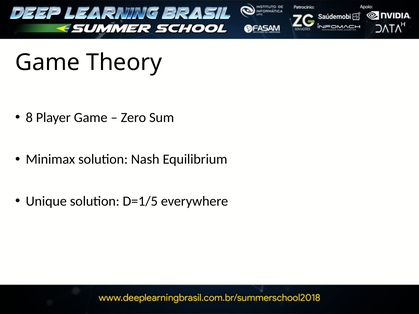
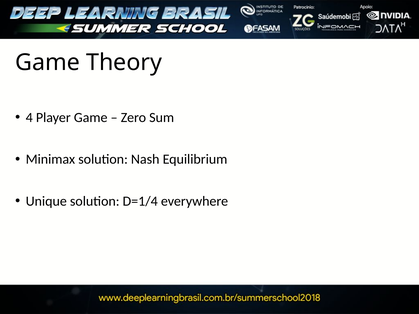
8: 8 -> 4 (29, 118)
D=1/5: D=1/5 -> D=1/4 (140, 201)
